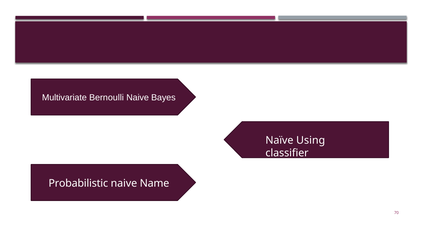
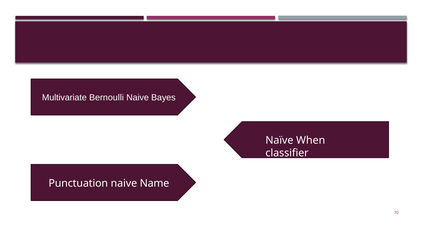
Using: Using -> When (311, 140)
Probabilistic: Probabilistic -> Punctuation (78, 183)
